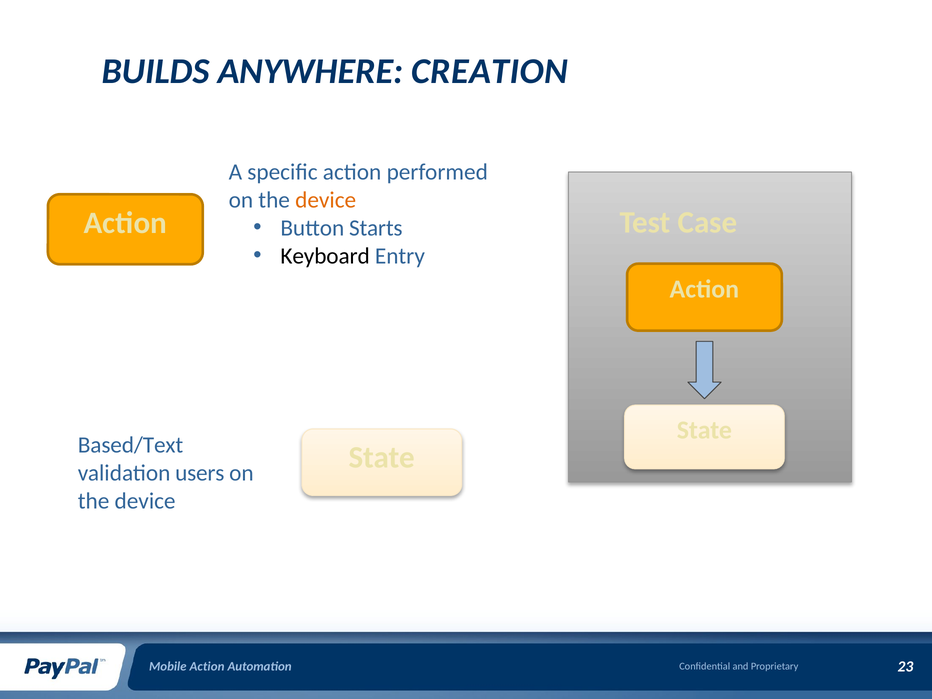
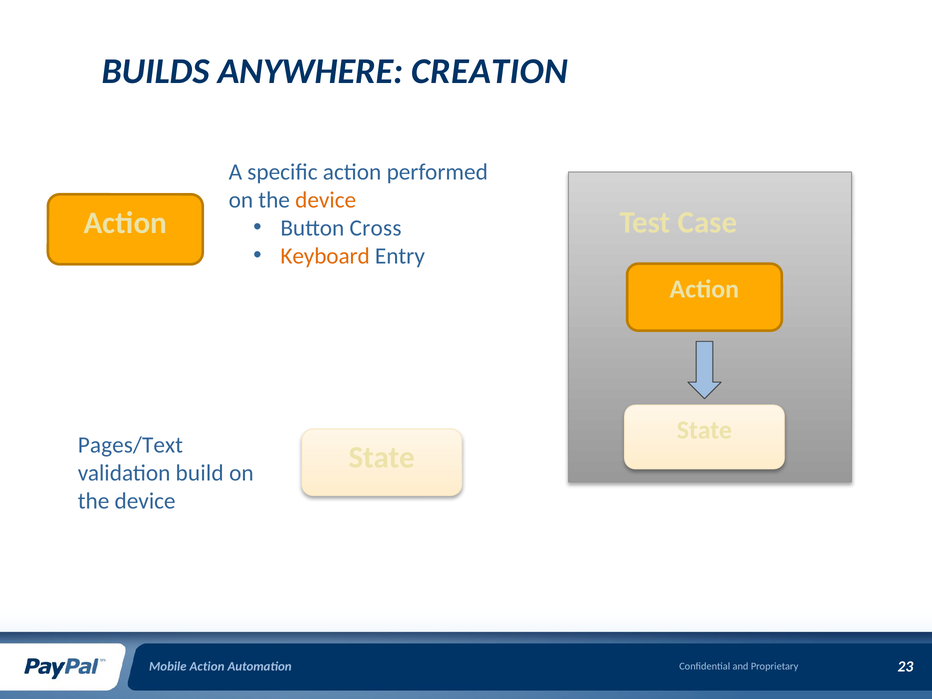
Starts: Starts -> Cross (376, 228)
Keyboard colour: black -> orange (325, 256)
Based/Text: Based/Text -> Pages/Text (130, 445)
users: users -> build (200, 473)
